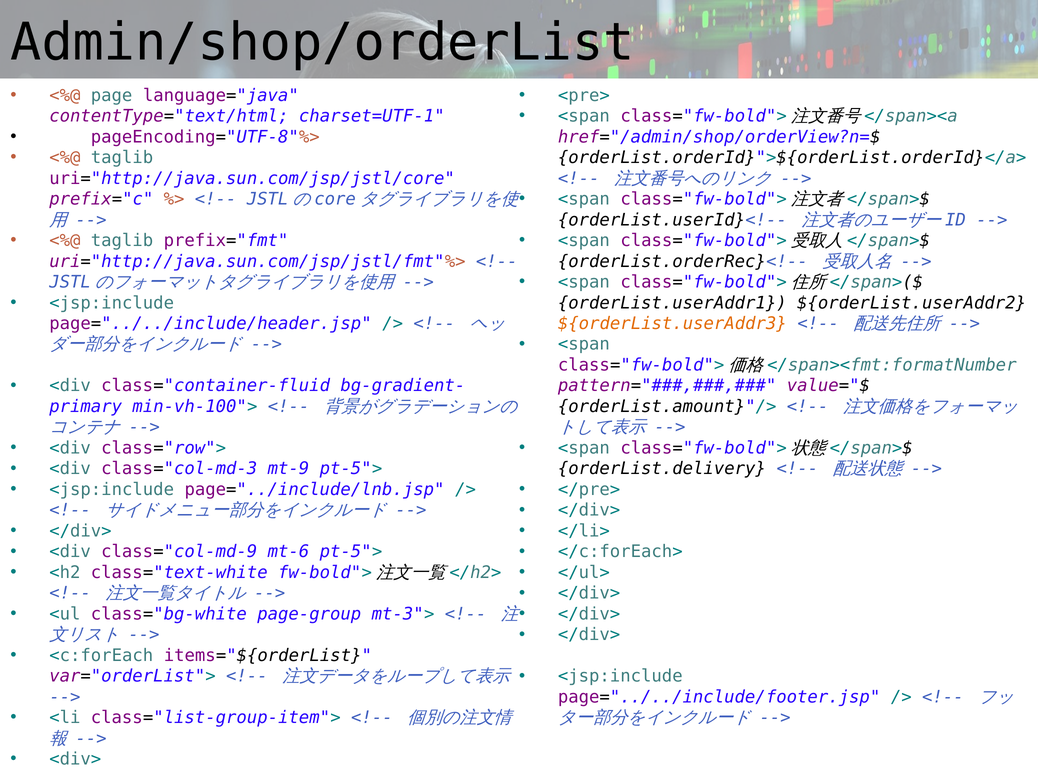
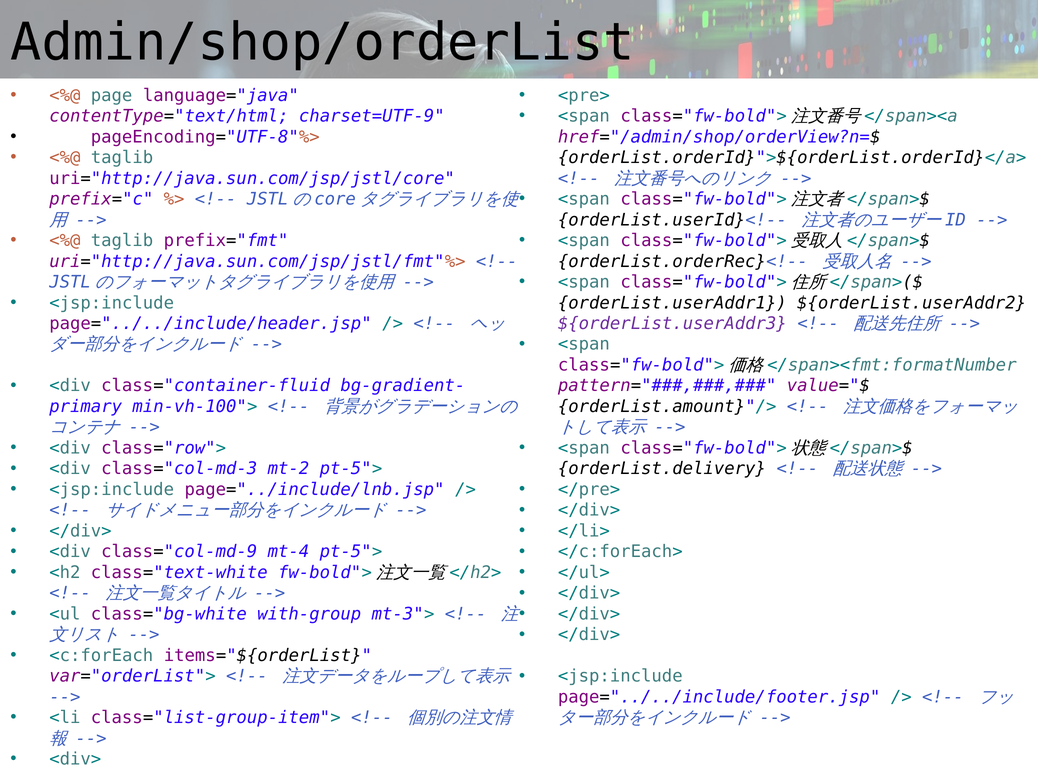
charset=UTF-1: charset=UTF-1 -> charset=UTF-9 (372, 116)
${orderList.userAddr3 colour: orange -> purple (672, 324)
mt-9: mt-9 -> mt-2 (288, 469)
mt-6: mt-6 -> mt-4 (288, 552)
page-group: page-group -> with-group (309, 614)
